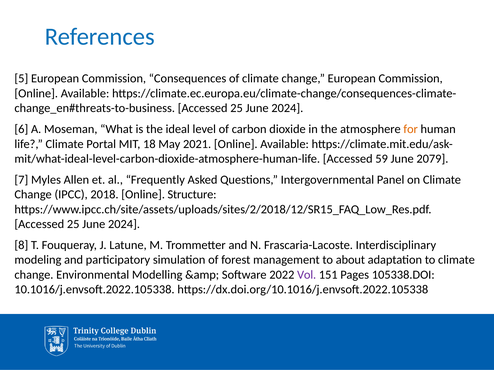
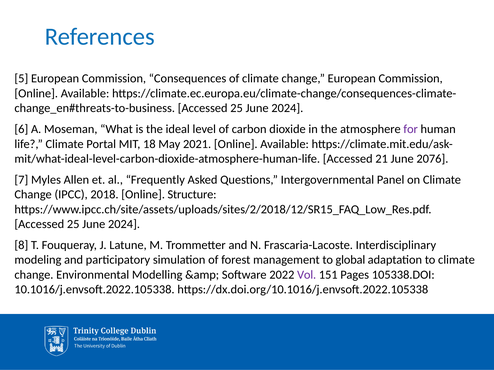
for colour: orange -> purple (411, 129)
59: 59 -> 21 (382, 159)
2079: 2079 -> 2076 (432, 159)
about: about -> global (350, 260)
